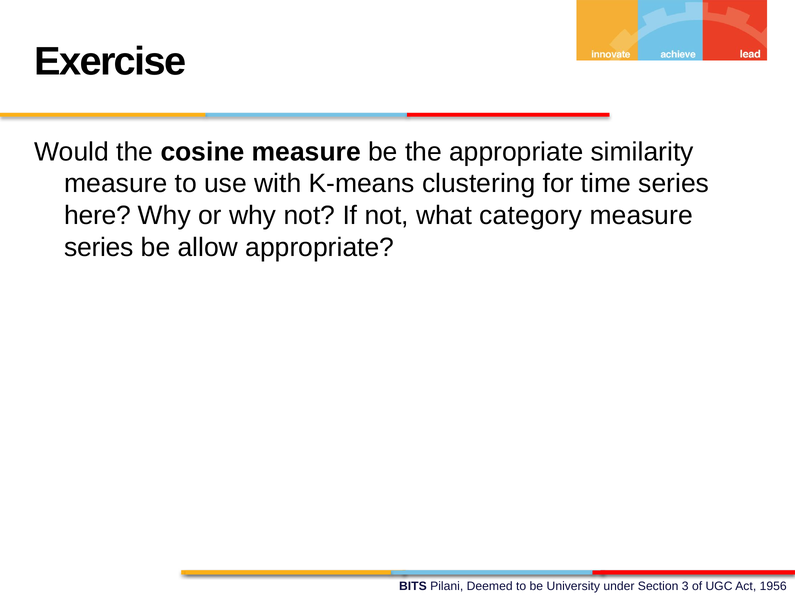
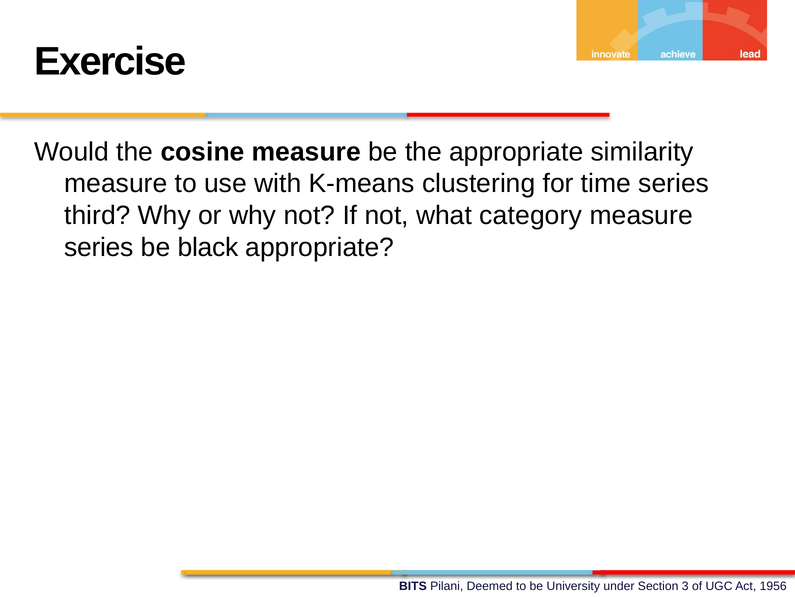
here: here -> third (97, 215)
allow: allow -> black (208, 247)
